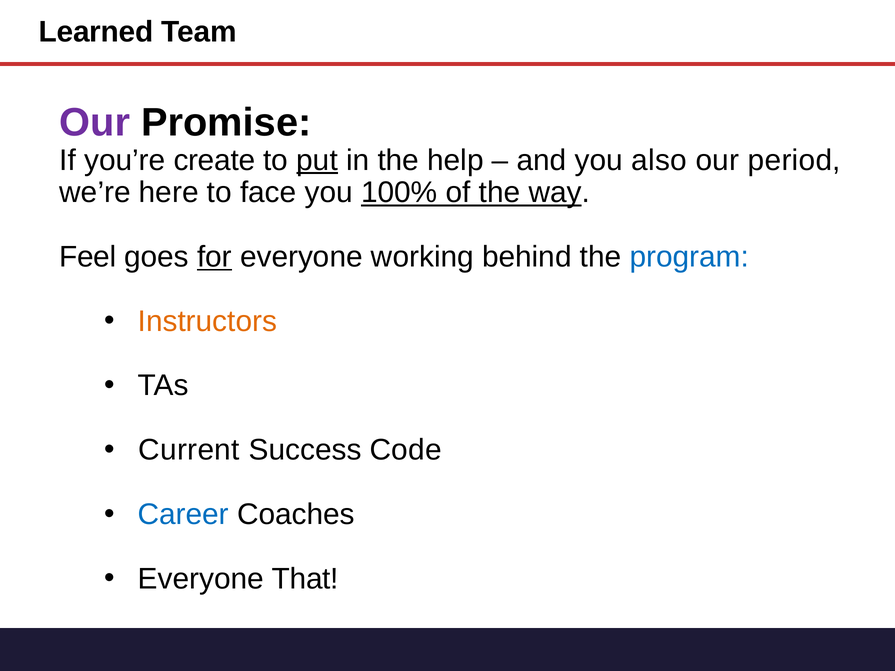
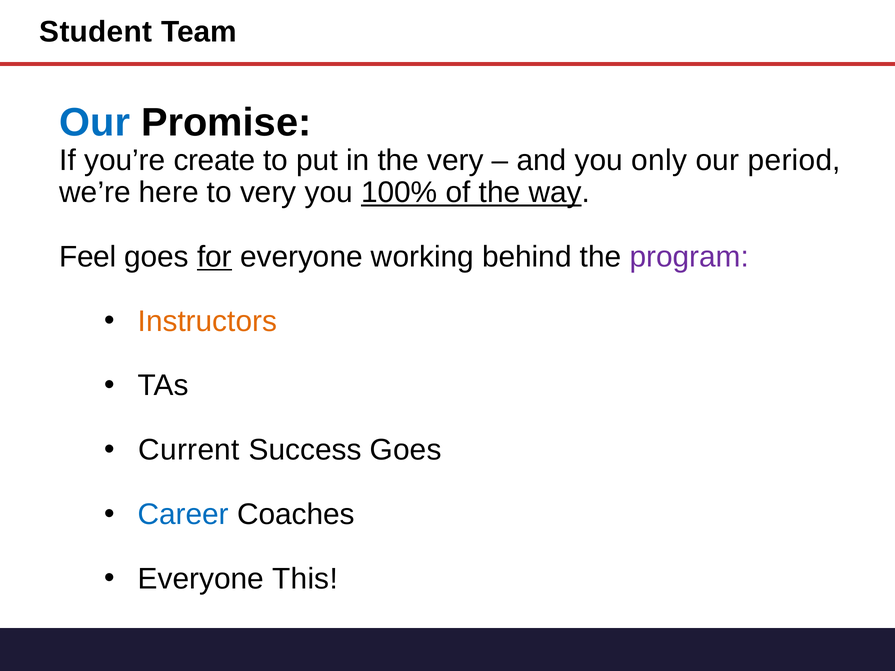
Learned: Learned -> Student (96, 32)
Our colour: purple -> blue (95, 123)
put underline: present -> none (317, 160)
the help: help -> very (455, 160)
also: also -> only (659, 160)
to face: face -> very (268, 193)
program colour: blue -> purple (689, 257)
Success Code: Code -> Goes (406, 450)
That: That -> This (305, 579)
